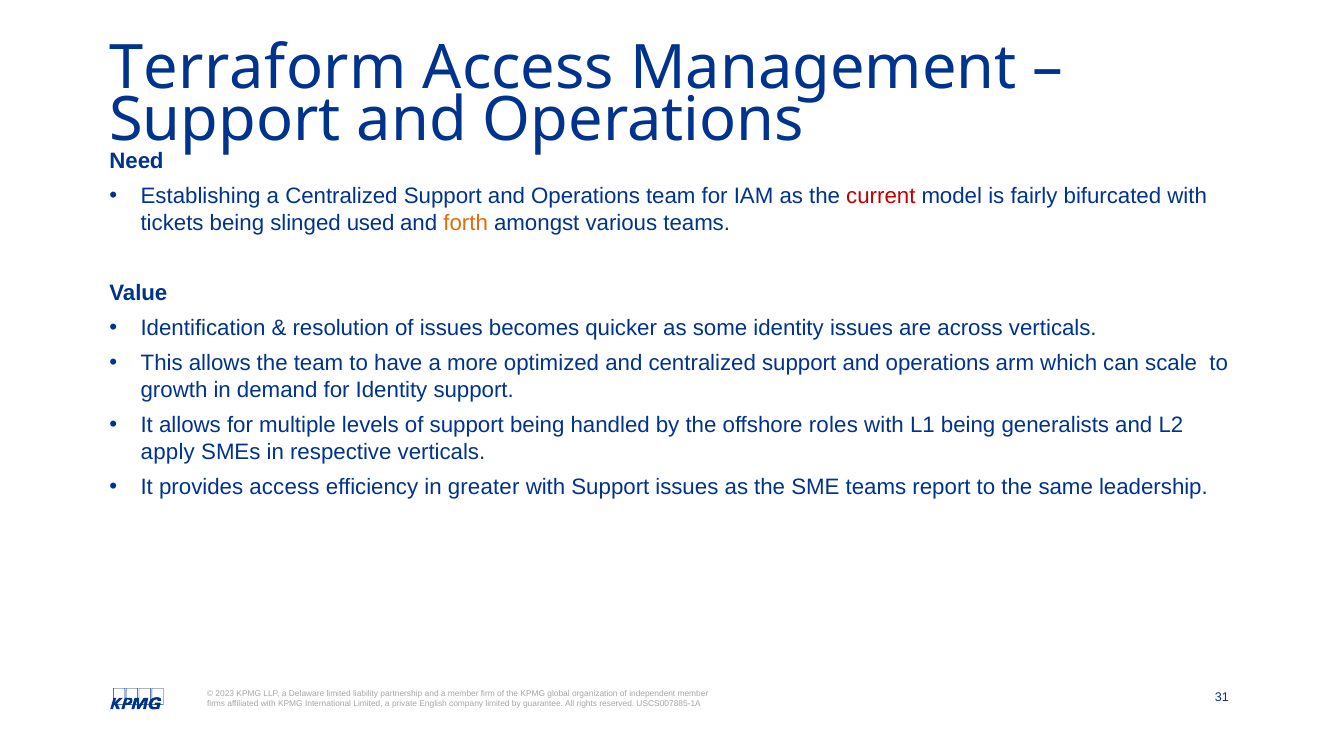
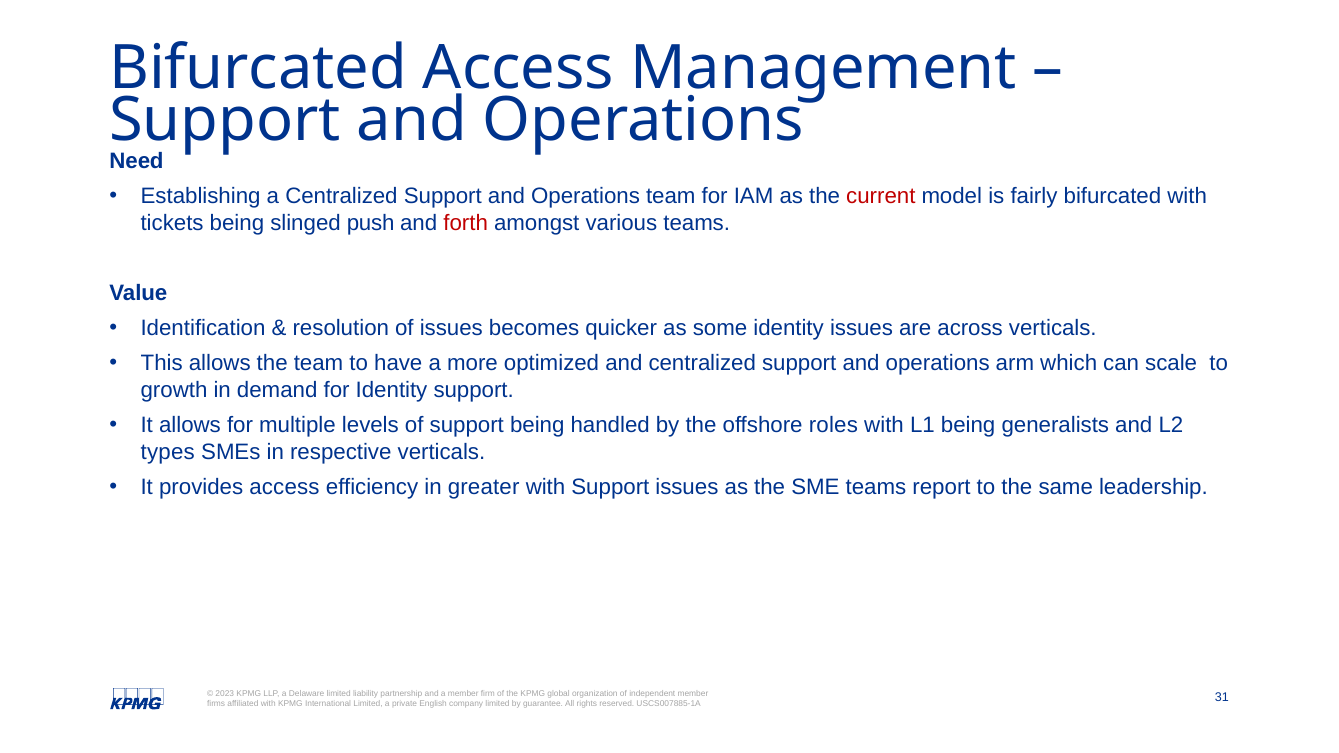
Terraform: Terraform -> Bifurcated (258, 68)
used: used -> push (371, 223)
forth colour: orange -> red (466, 223)
apply: apply -> types (168, 452)
